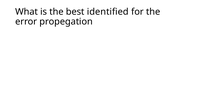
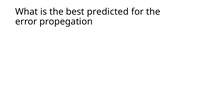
identified: identified -> predicted (108, 12)
